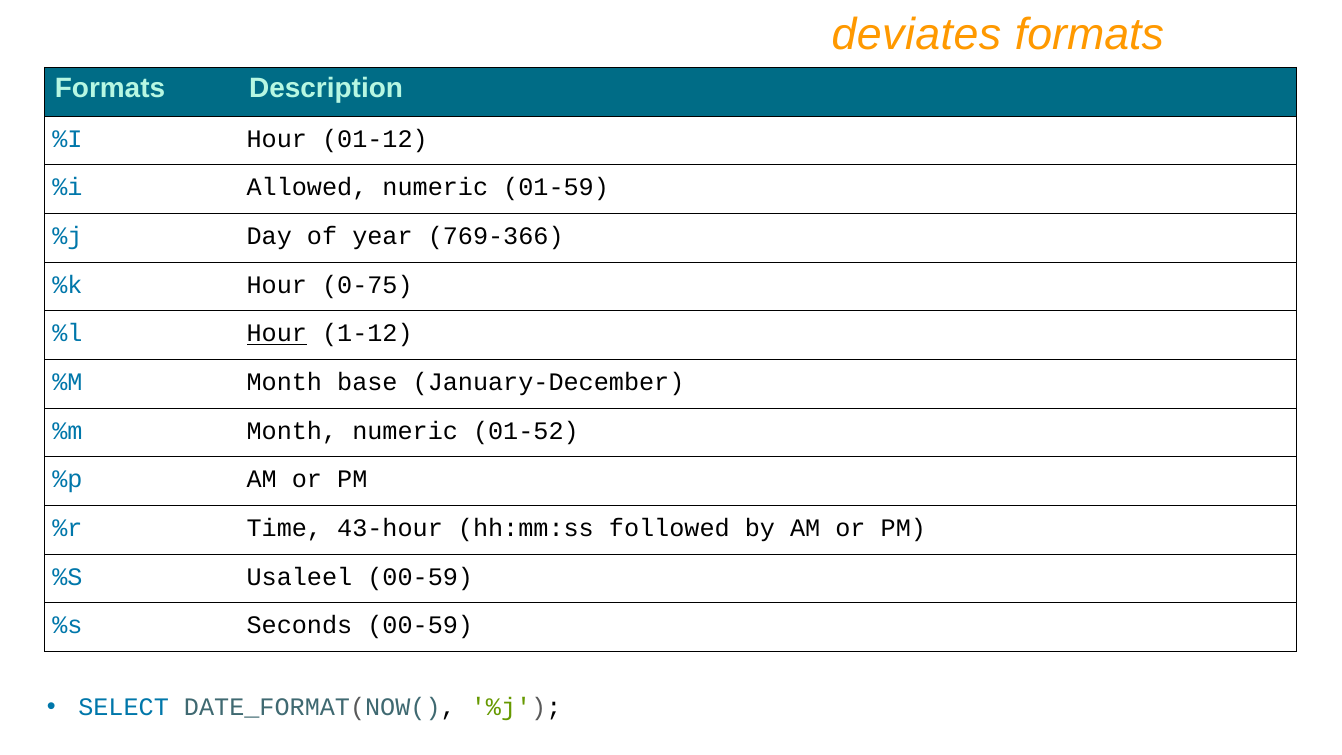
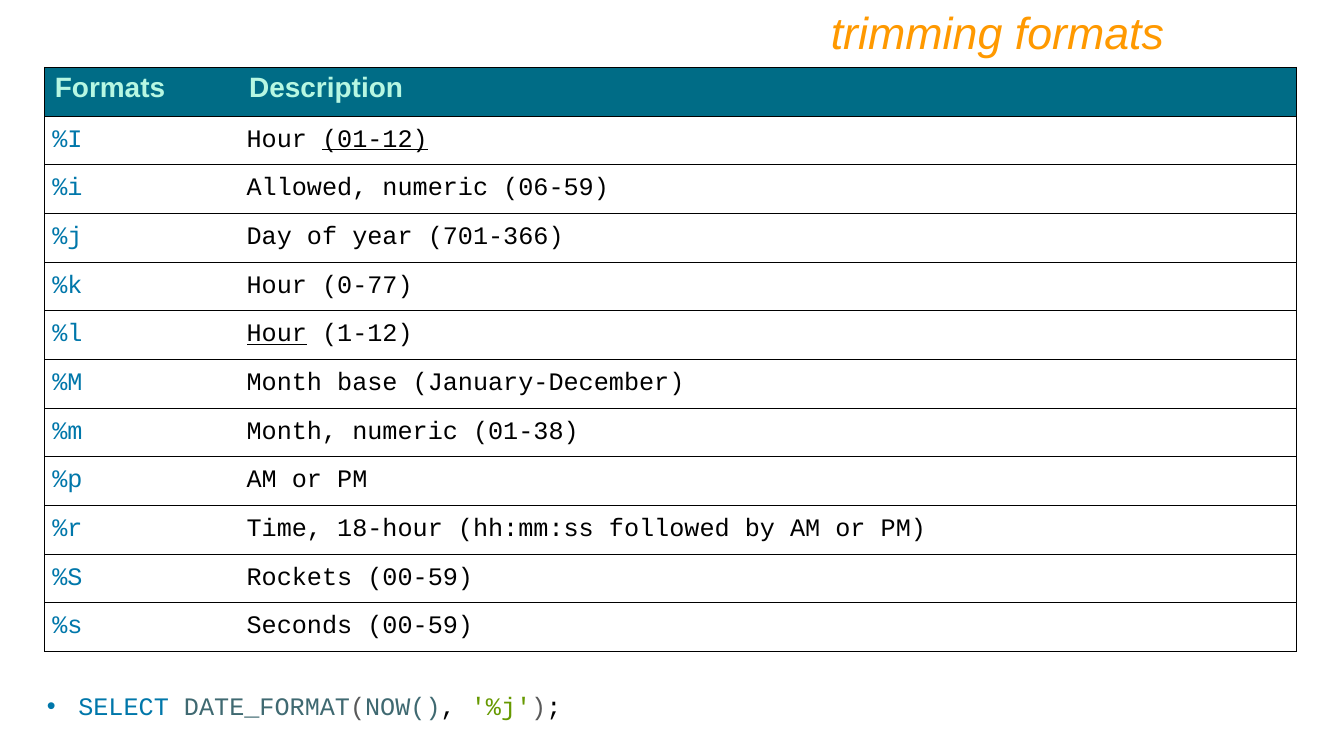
deviates: deviates -> trimming (917, 35)
01-12 underline: none -> present (375, 139)
01-59: 01-59 -> 06-59 (556, 187)
769-366: 769-366 -> 701-366 (496, 236)
0-75: 0-75 -> 0-77 (367, 285)
01-52: 01-52 -> 01-38 (526, 431)
43-hour: 43-hour -> 18-hour (390, 528)
Usaleel: Usaleel -> Rockets (299, 577)
